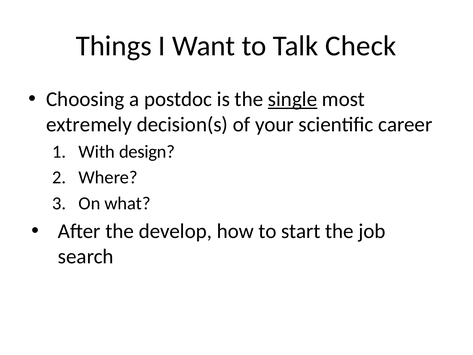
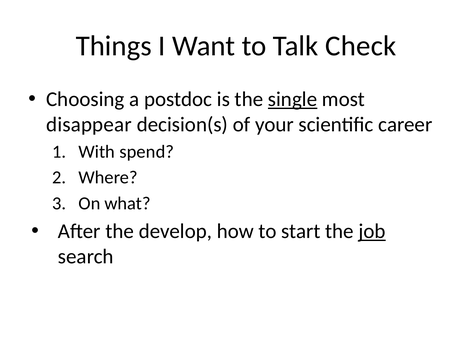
extremely: extremely -> disappear (89, 124)
design: design -> spend (147, 152)
job underline: none -> present (372, 231)
